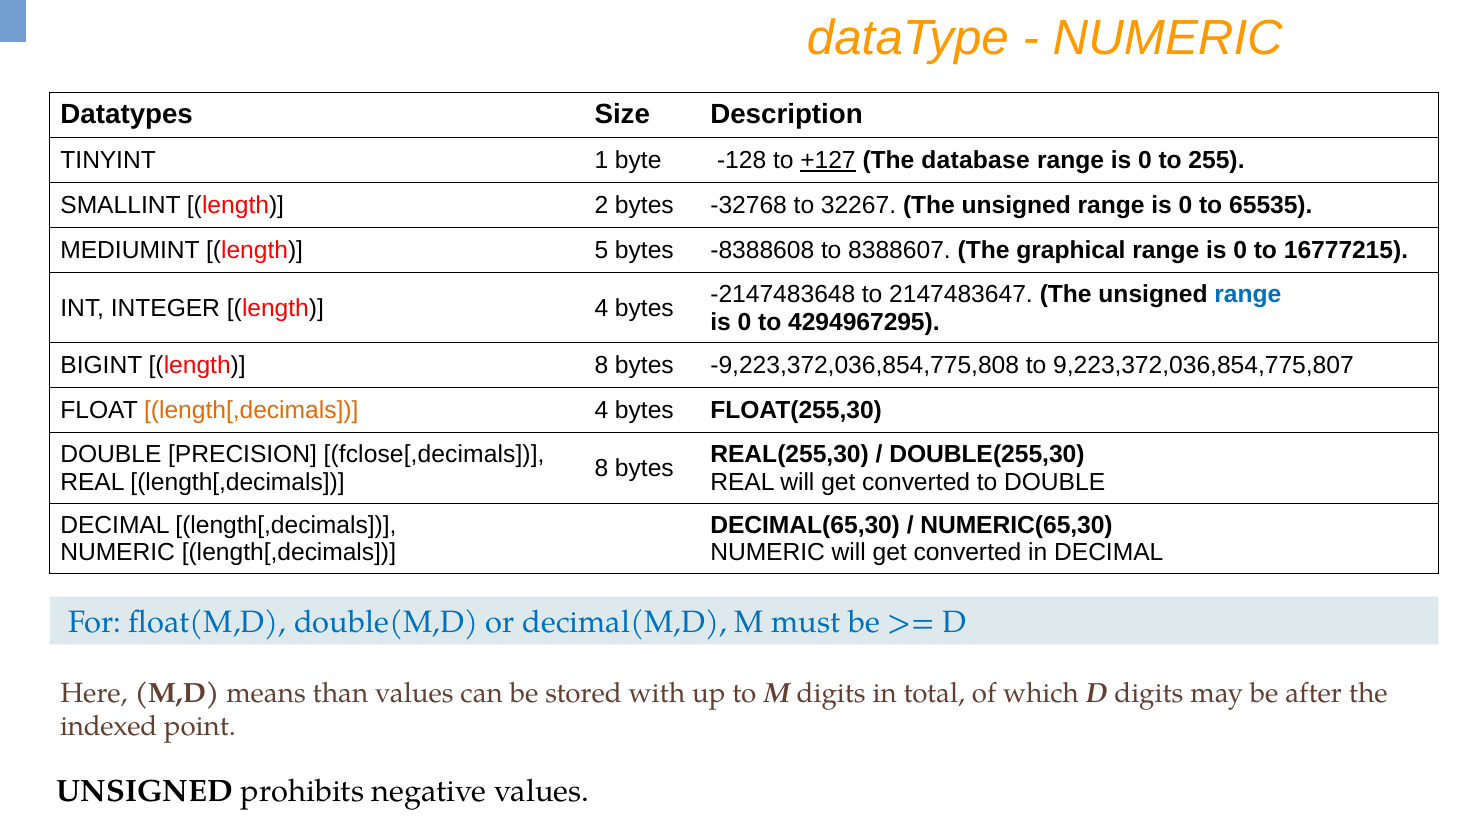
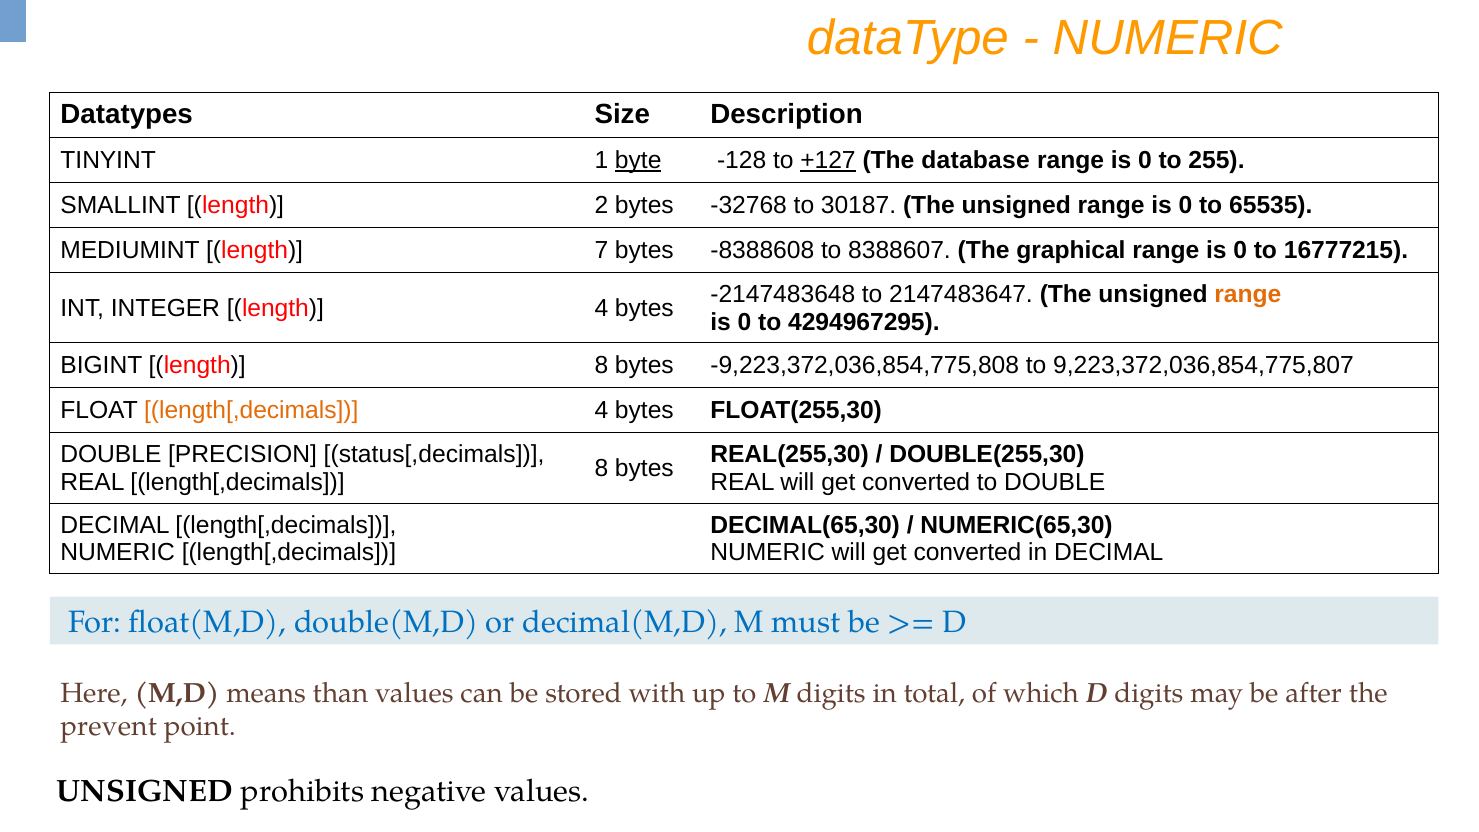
byte underline: none -> present (638, 161)
32267: 32267 -> 30187 (858, 206)
5: 5 -> 7 (602, 251)
range colour: blue -> orange (1248, 294)
fclose[,decimals: fclose[,decimals -> status[,decimals (434, 455)
indexed: indexed -> prevent (109, 727)
